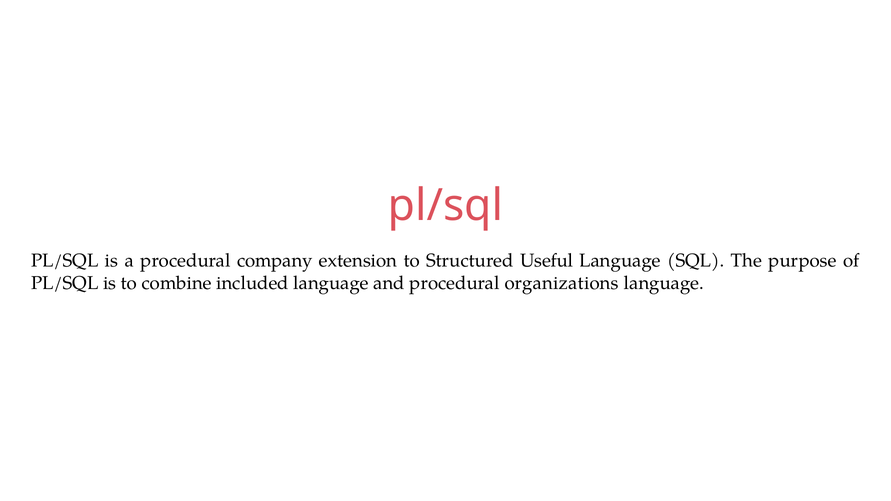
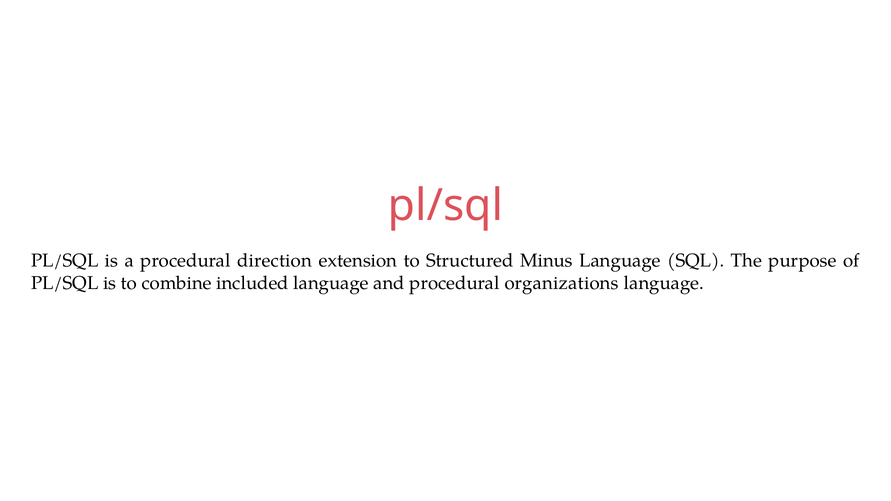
company: company -> direction (275, 261)
Useful: Useful -> Minus (547, 261)
